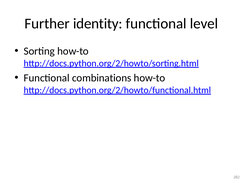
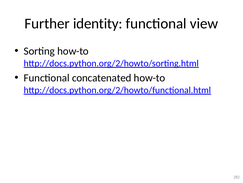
level: level -> view (204, 24)
combinations: combinations -> concatenated (102, 78)
